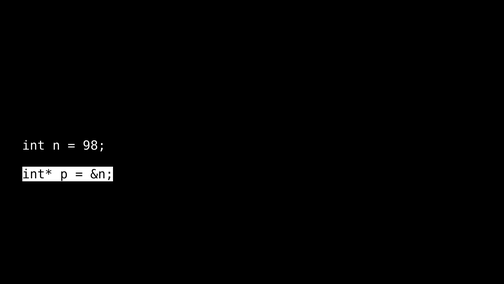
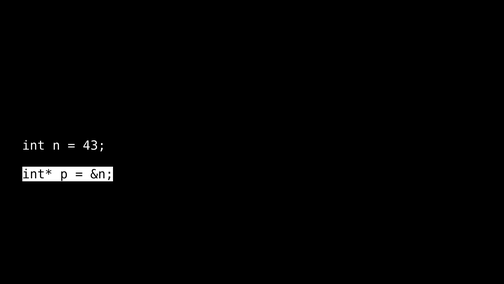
98: 98 -> 43 (94, 145)
